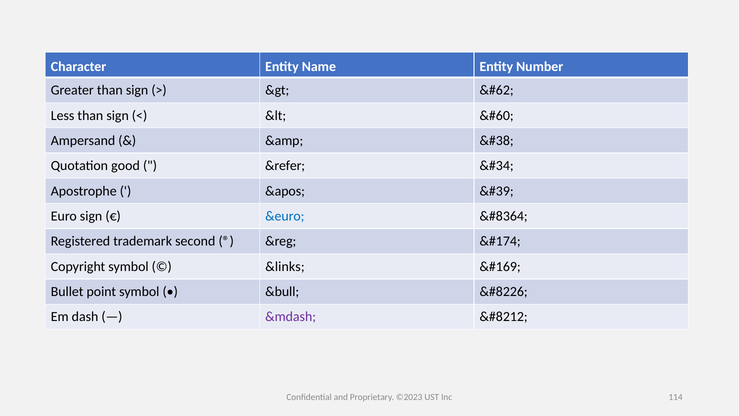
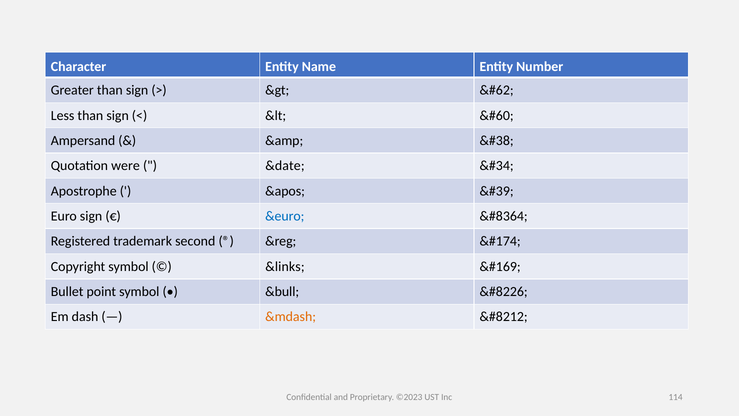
good: good -> were (126, 166)
&refer: &refer -> &date (285, 166)
&mdash colour: purple -> orange (291, 317)
